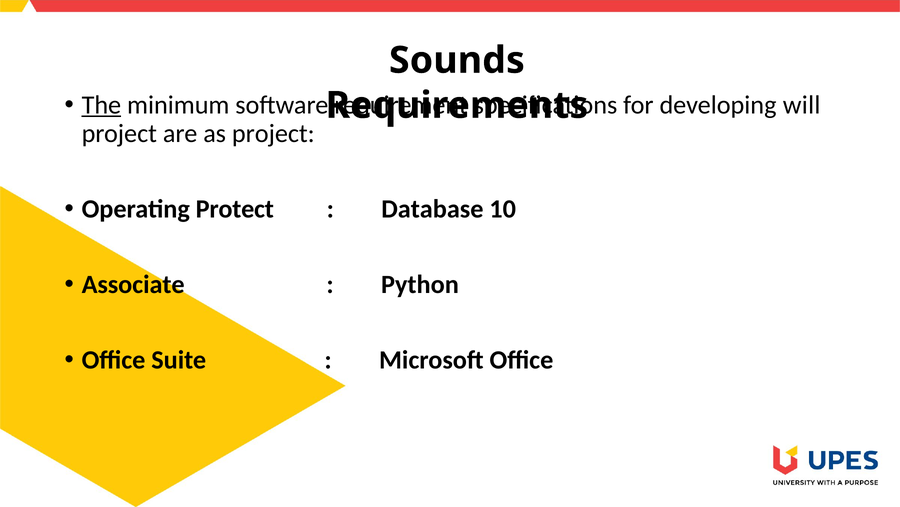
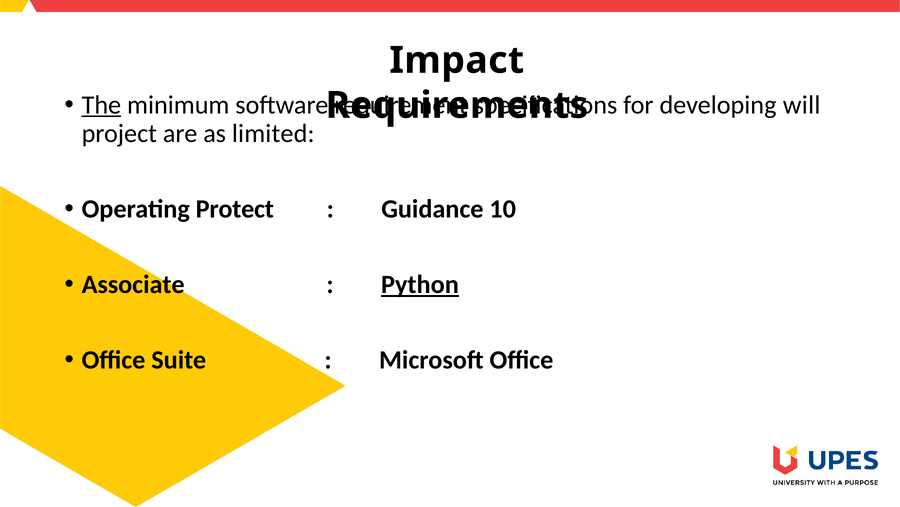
Sounds: Sounds -> Impact (457, 60)
as project: project -> limited (273, 133)
Database: Database -> Guidance (432, 209)
Python underline: none -> present (420, 284)
